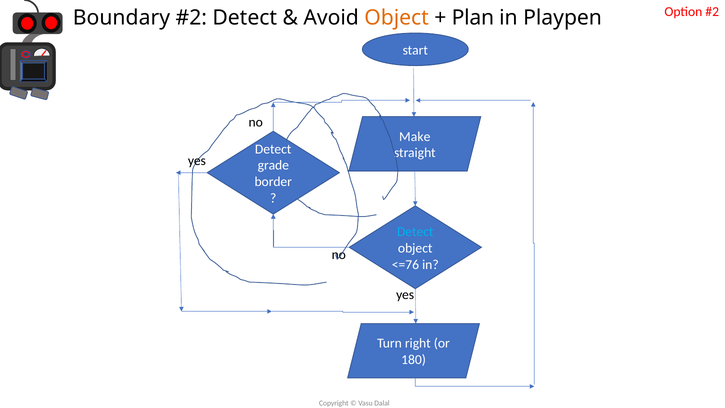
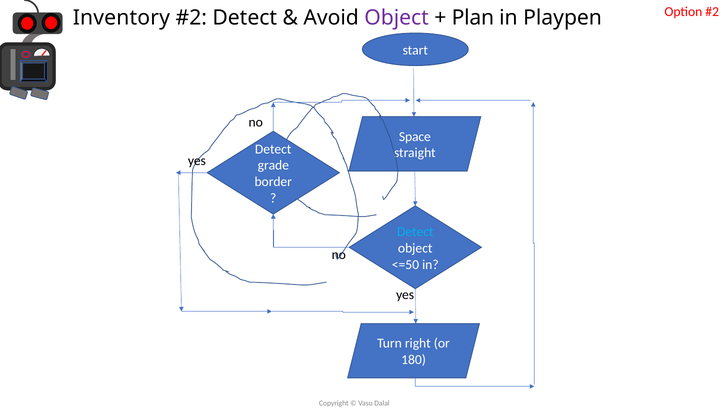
Boundary: Boundary -> Inventory (121, 18)
Object colour: orange -> purple (397, 18)
Make: Make -> Space (415, 137)
<=76: <=76 -> <=50 (405, 264)
